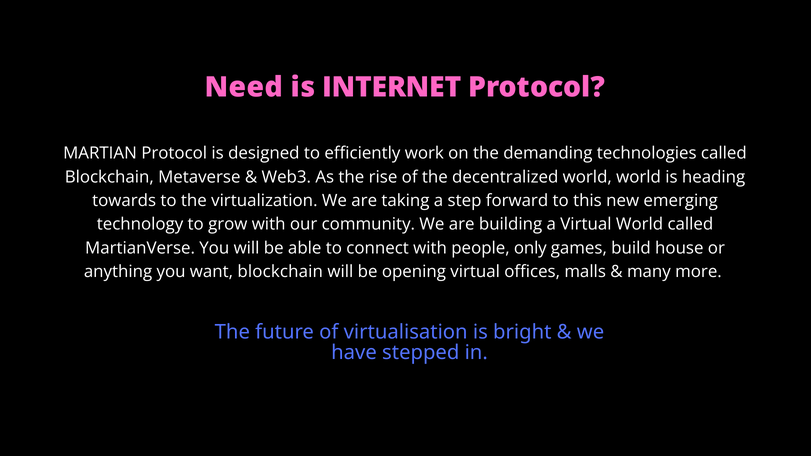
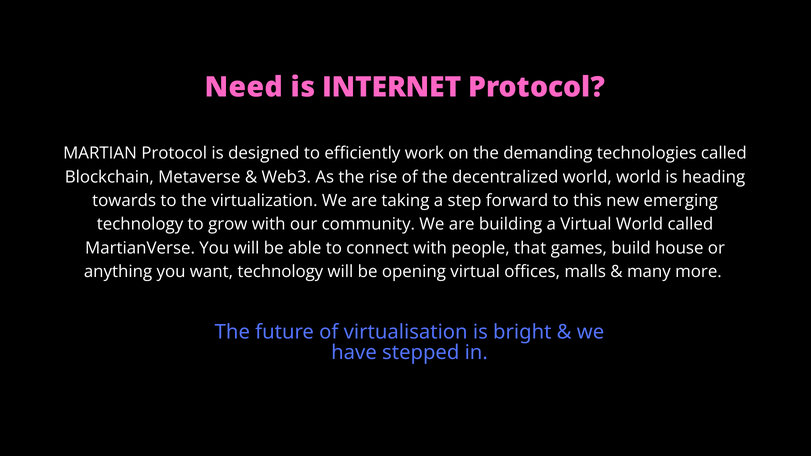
only: only -> that (530, 248)
want blockchain: blockchain -> technology (280, 272)
